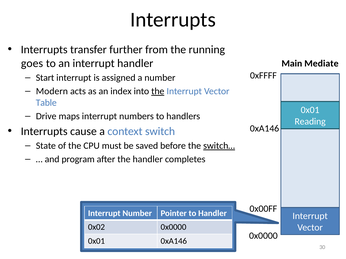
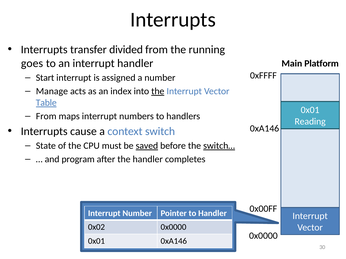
further: further -> divided (126, 50)
Mediate: Mediate -> Platform (322, 64)
Modern: Modern -> Manage (52, 91)
Table underline: none -> present (46, 103)
Drive: Drive -> From (46, 116)
saved underline: none -> present (147, 146)
